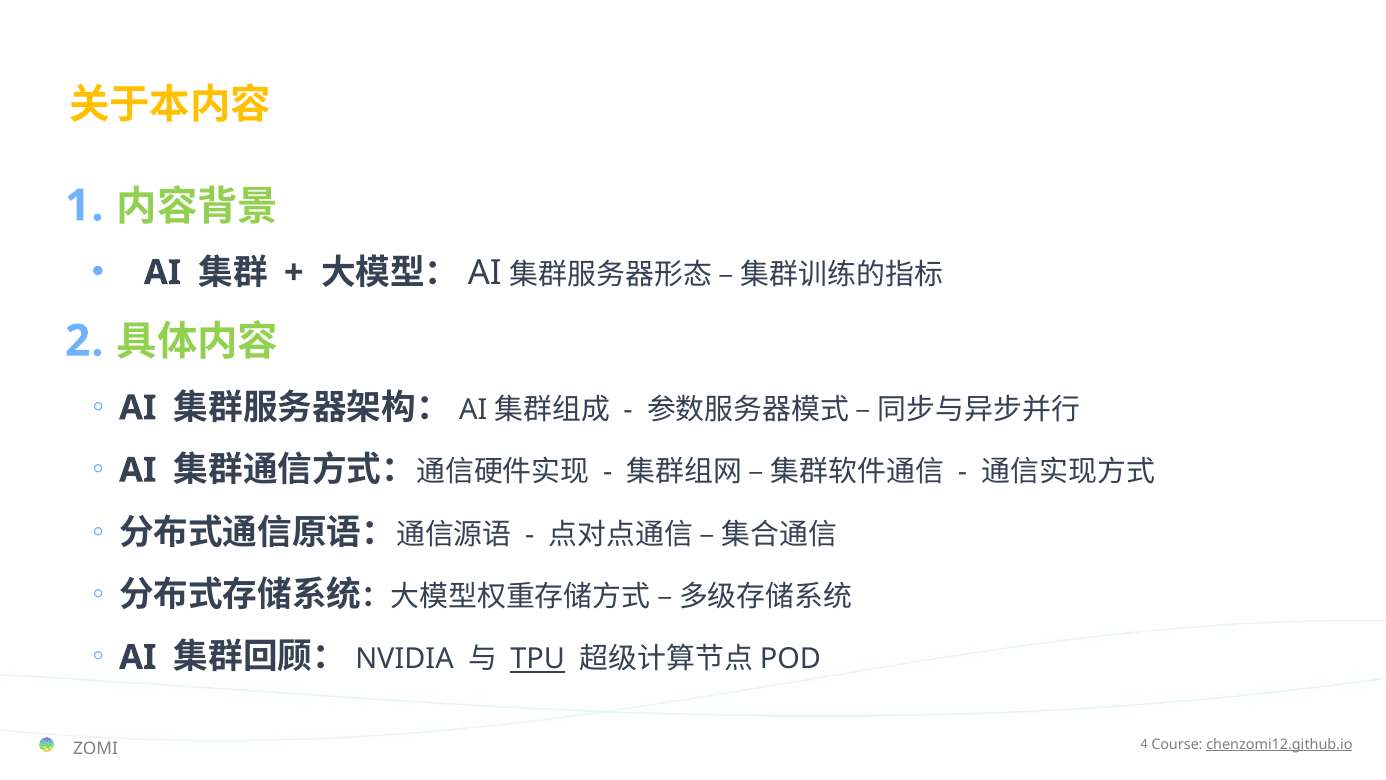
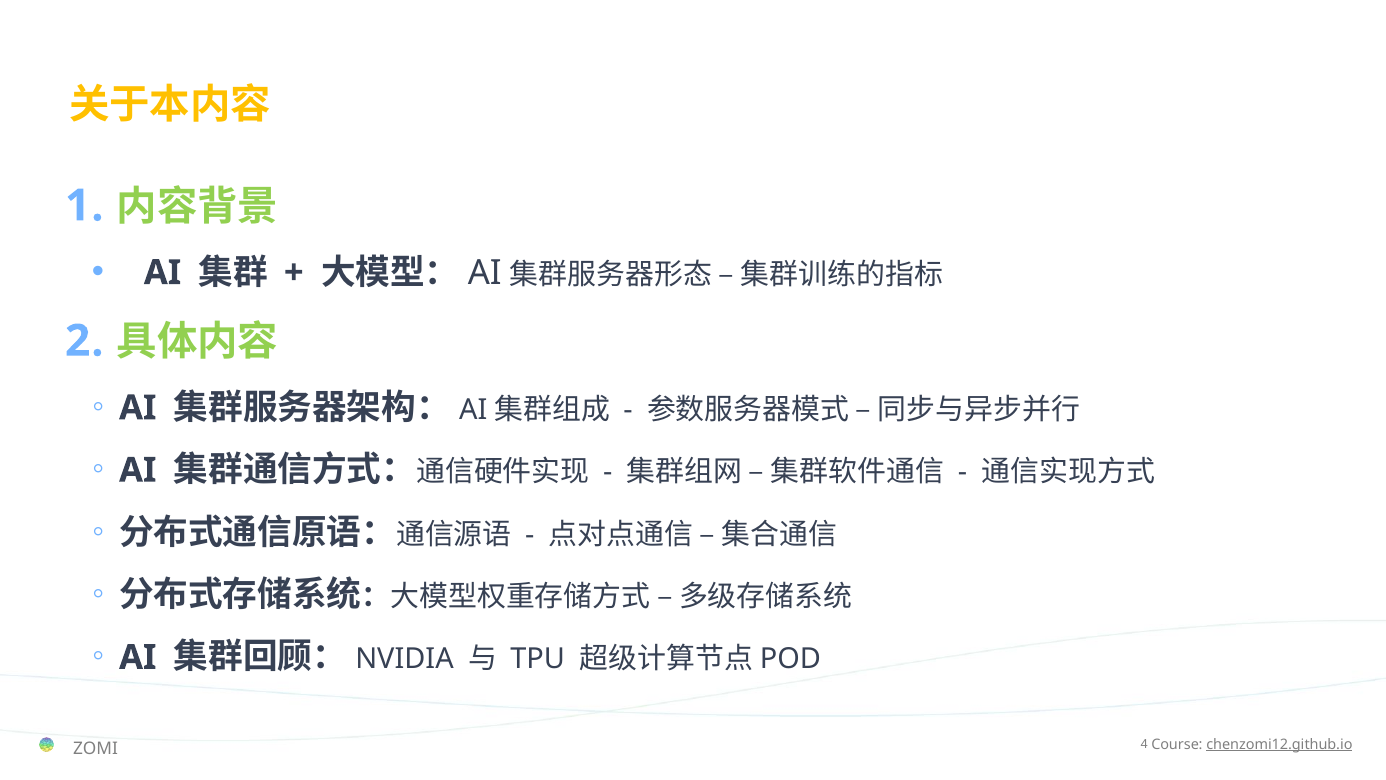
TPU underline: present -> none (538, 659)
